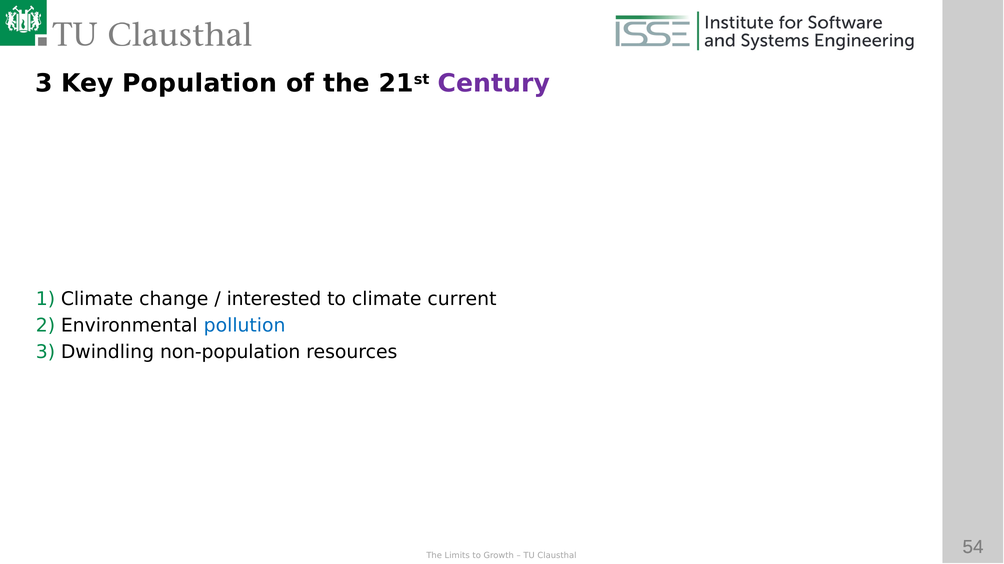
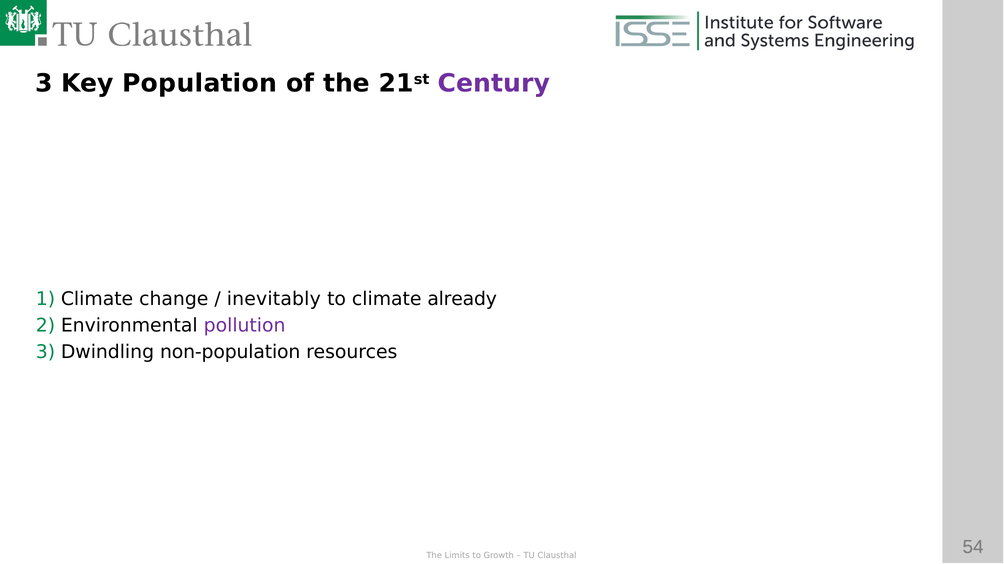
interested: interested -> inevitably (274, 300)
current: current -> already (462, 300)
pollution colour: blue -> purple (245, 326)
